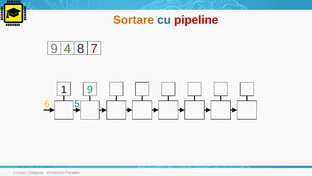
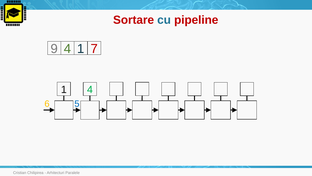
Sortare colour: orange -> red (134, 20)
4 8: 8 -> 1 (81, 49)
1 9: 9 -> 4 (90, 89)
